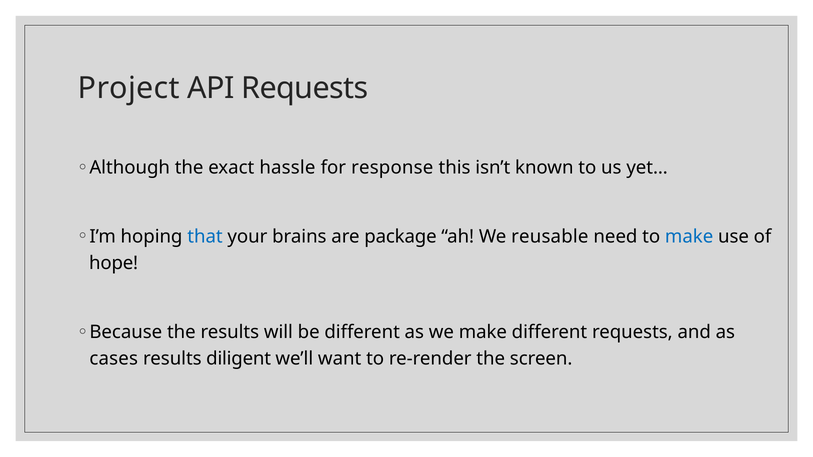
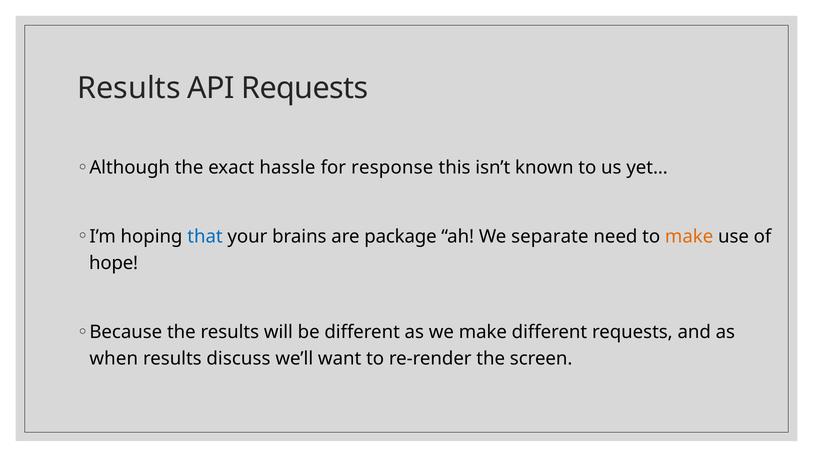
Project: Project -> Results (129, 88)
reusable: reusable -> separate (550, 237)
make colour: blue -> orange (689, 237)
cases: cases -> when (114, 359)
diligent: diligent -> discuss (238, 359)
